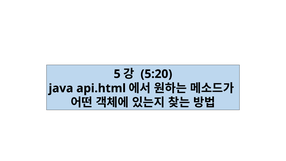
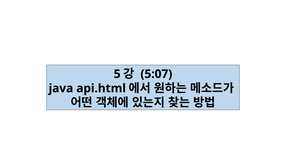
5:20: 5:20 -> 5:07 (156, 74)
